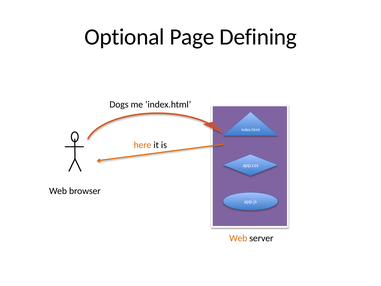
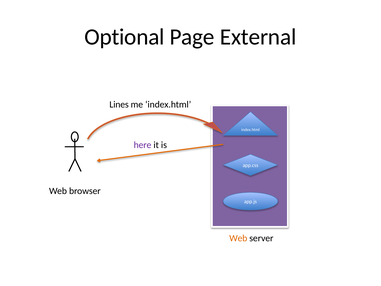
Defining: Defining -> External (258, 37)
Dogs: Dogs -> Lines (119, 104)
here colour: orange -> purple (143, 145)
